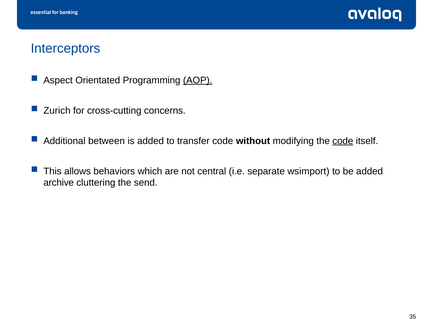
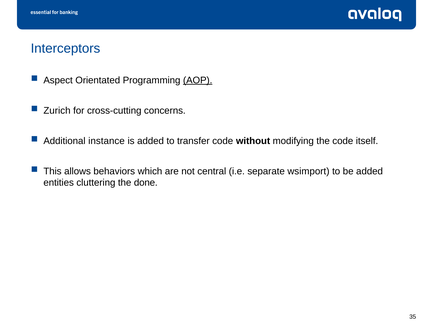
between: between -> instance (107, 141)
code underline: present -> none (343, 141)
archive: archive -> entities (59, 183)
send: send -> done (146, 183)
